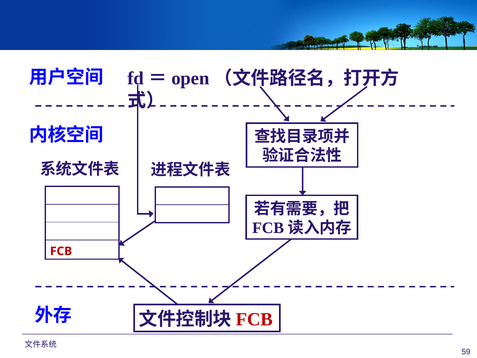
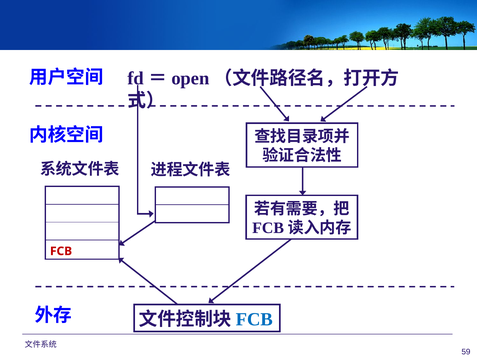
FCB colour: red -> blue (254, 319)
